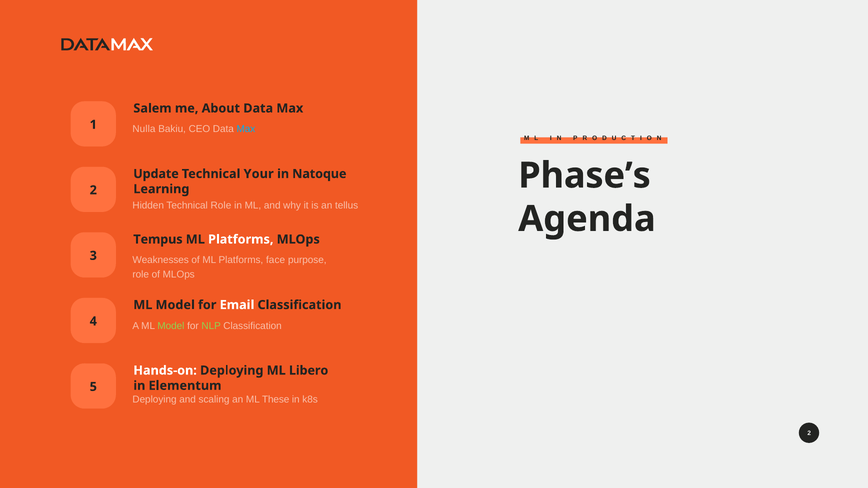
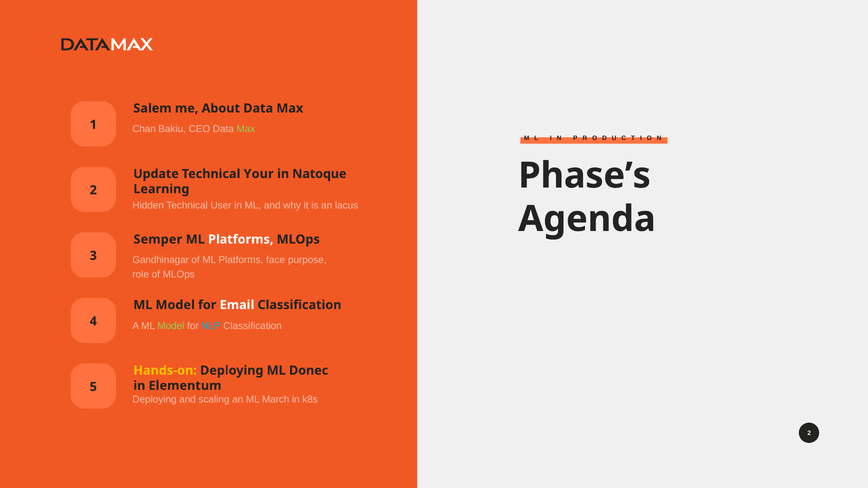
Nulla: Nulla -> Chan (144, 129)
Max colour: light blue -> light green (246, 129)
Technical Role: Role -> User (221, 206)
tellus: tellus -> lacus (347, 206)
Tempus: Tempus -> Semper (158, 240)
Weaknesses: Weaknesses -> Gandhinagar (161, 260)
NLP colour: light green -> light blue (211, 326)
Hands-on colour: white -> yellow (165, 371)
Libero: Libero -> Donec (309, 371)
These: These -> March (276, 400)
